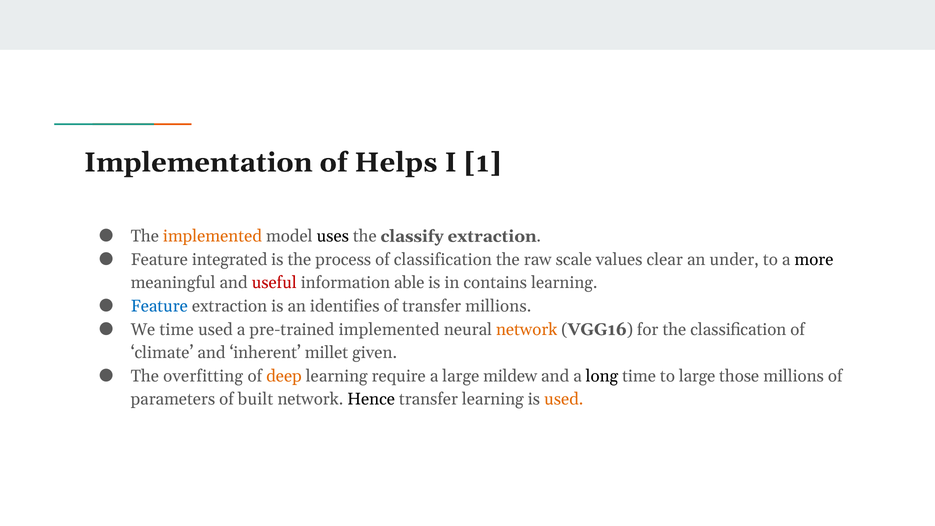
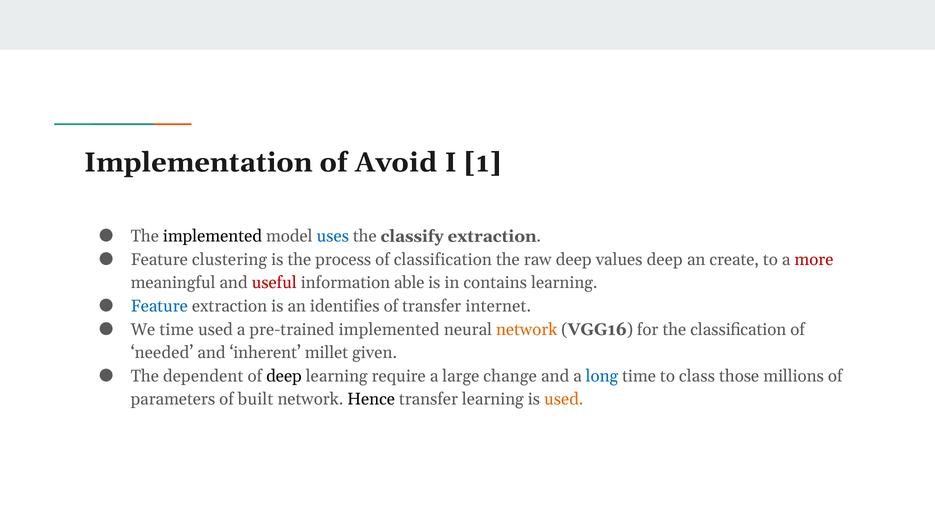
Helps: Helps -> Avoid (396, 162)
implemented colour: orange -> black (212, 236)
uses colour: black -> blue (333, 236)
integrated: integrated -> clustering (230, 260)
raw scale: scale -> deep (574, 260)
values clear: clear -> deep (665, 260)
under: under -> create (734, 260)
more colour: black -> red (814, 260)
transfer millions: millions -> internet (498, 306)
climate: climate -> needed (162, 353)
overfitting: overfitting -> dependent (203, 376)
deep colour: orange -> black (284, 376)
mildew: mildew -> change (510, 376)
long colour: black -> blue (602, 376)
to large: large -> class (697, 376)
